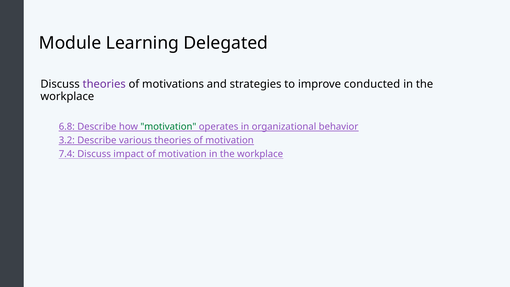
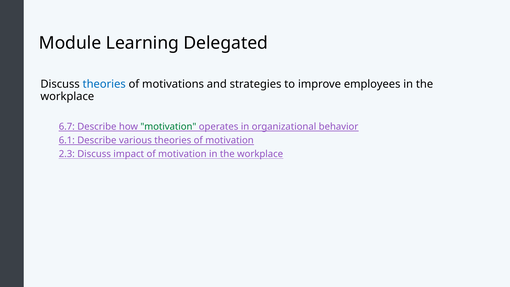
theories colour: purple -> blue (104, 84)
conducted: conducted -> employees (372, 84)
6.8: 6.8 -> 6.7 (67, 127)
3.2: 3.2 -> 6.1 (67, 140)
7.4: 7.4 -> 2.3 (67, 154)
